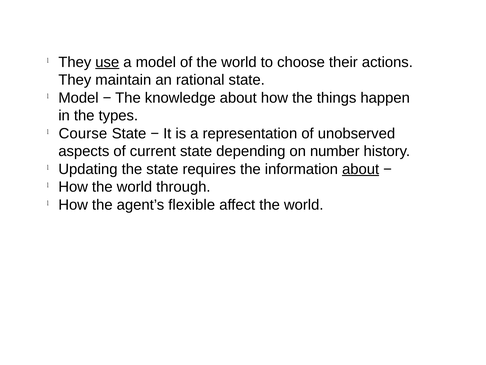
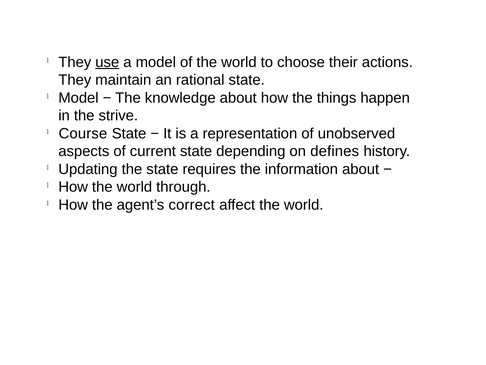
types: types -> strive (118, 116)
number: number -> defines (335, 151)
about underline: present -> none (361, 169)
flexible: flexible -> correct (192, 205)
